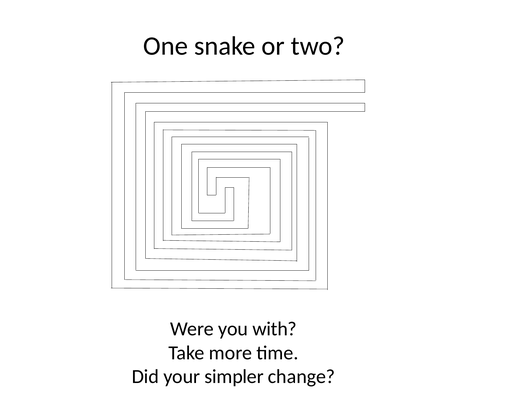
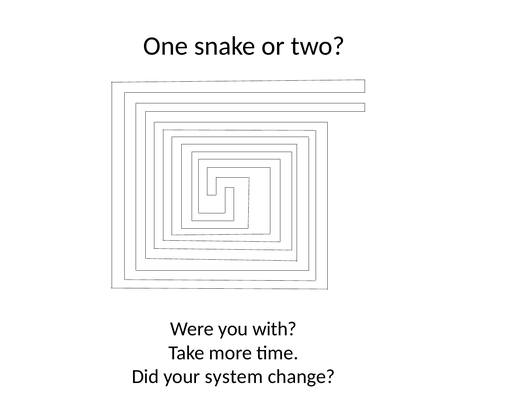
simpler: simpler -> system (234, 377)
